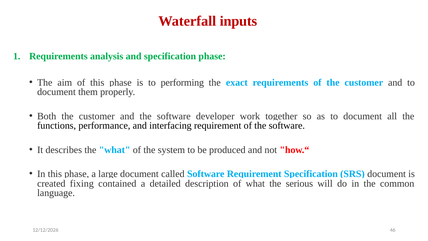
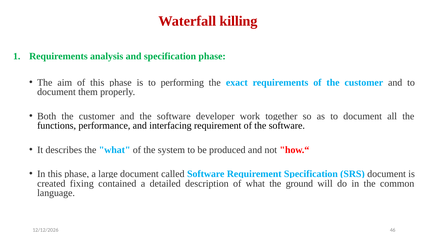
inputs: inputs -> killing (238, 21)
serious: serious -> ground (299, 183)
